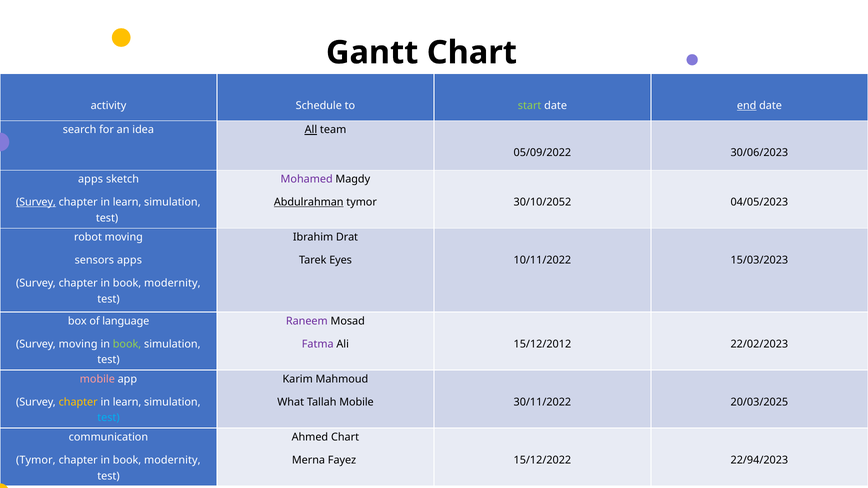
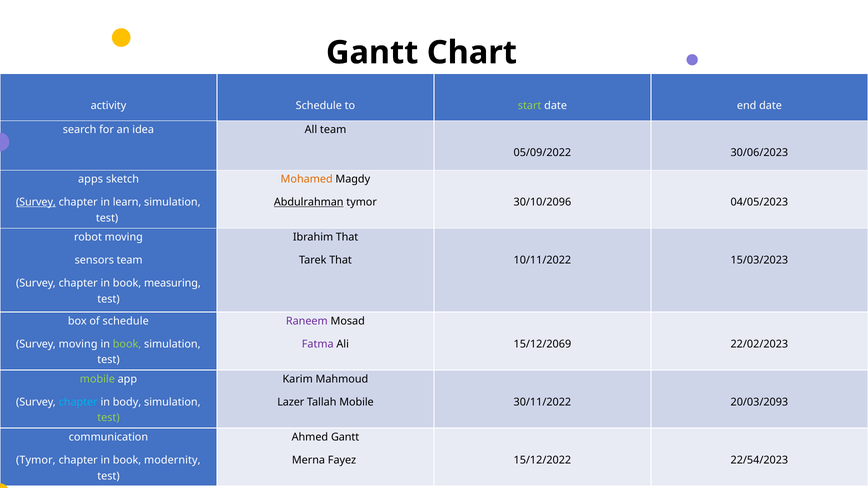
end underline: present -> none (747, 106)
All underline: present -> none (311, 130)
Mohamed colour: purple -> orange (307, 179)
30/10/2052: 30/10/2052 -> 30/10/2096 (542, 202)
Ibrahim Drat: Drat -> That (347, 237)
sensors apps: apps -> team (130, 260)
Tarek Eyes: Eyes -> That (341, 260)
modernity: modernity -> measuring (172, 283)
of language: language -> schedule (126, 321)
15/12/2012: 15/12/2012 -> 15/12/2069 (542, 344)
mobile colour: pink -> light green (97, 379)
chapter colour: yellow -> light blue (78, 402)
learn: learn -> body (127, 402)
What: What -> Lazer (291, 402)
20/03/2025: 20/03/2025 -> 20/03/2093 (759, 402)
test colour: light blue -> light green (108, 418)
Ahmed Chart: Chart -> Gantt (345, 437)
22/94/2023: 22/94/2023 -> 22/54/2023 (759, 460)
